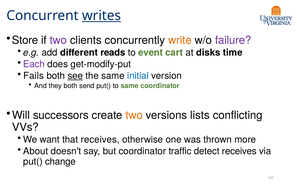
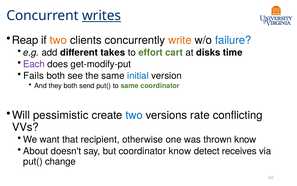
Store: Store -> Reap (25, 40)
two colour: purple -> orange (58, 40)
failure colour: purple -> blue (233, 40)
reads: reads -> takes (113, 52)
event: event -> effort (151, 52)
see underline: present -> none (75, 76)
successors: successors -> pessimistic (61, 115)
two colour: orange -> blue (134, 115)
lists: lists -> rate (200, 115)
that receives: receives -> recipient (100, 139)
thrown more: more -> know (245, 139)
coordinator traffic: traffic -> know (180, 151)
